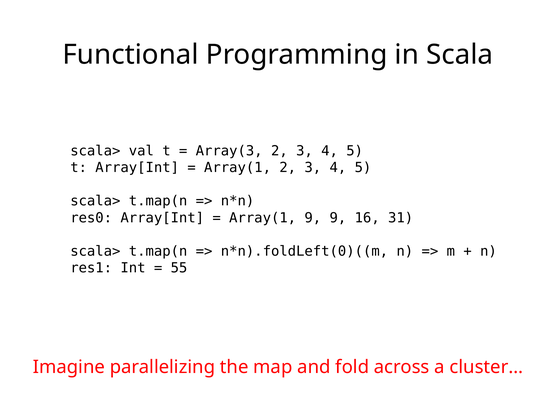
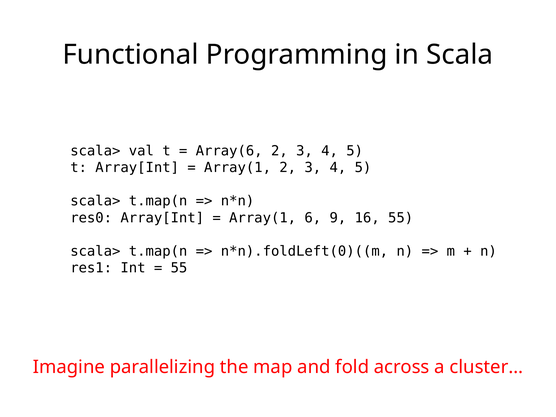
Array(3: Array(3 -> Array(6 (229, 151)
Array(1 9: 9 -> 6 (313, 218)
16 31: 31 -> 55 (401, 218)
